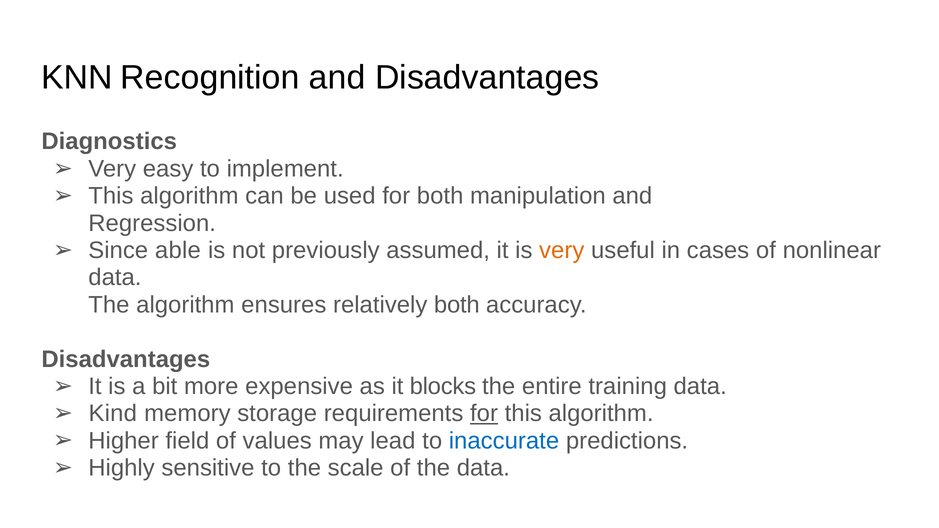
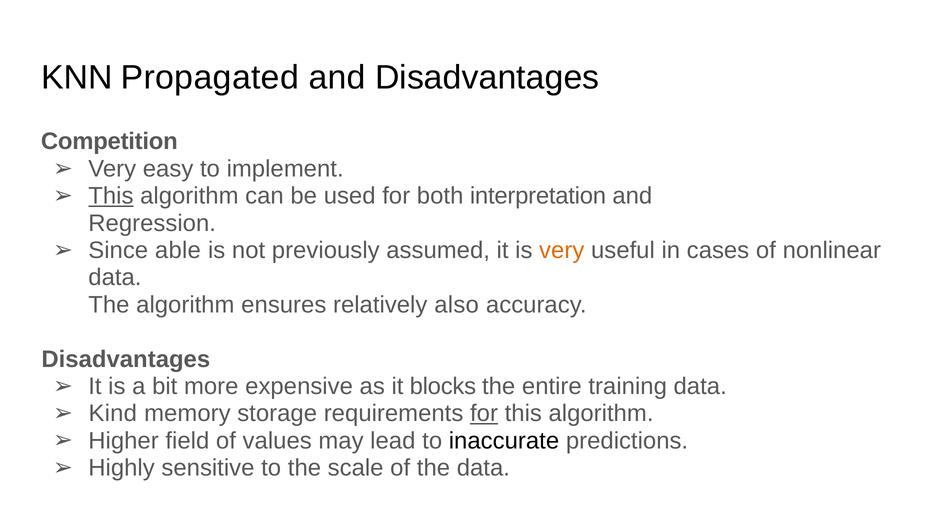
Recognition: Recognition -> Propagated (210, 78)
Diagnostics: Diagnostics -> Competition (109, 142)
This underline: none -> present (111, 196)
manipulation: manipulation -> interpretation (538, 196)
relatively both: both -> also (457, 305)
inaccurate colour: blue -> black (504, 441)
